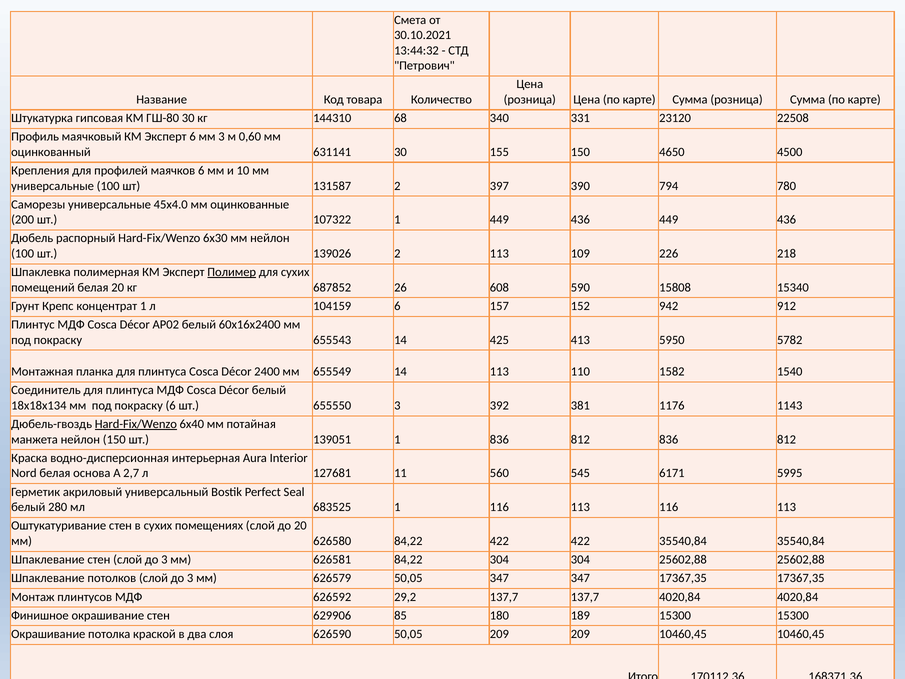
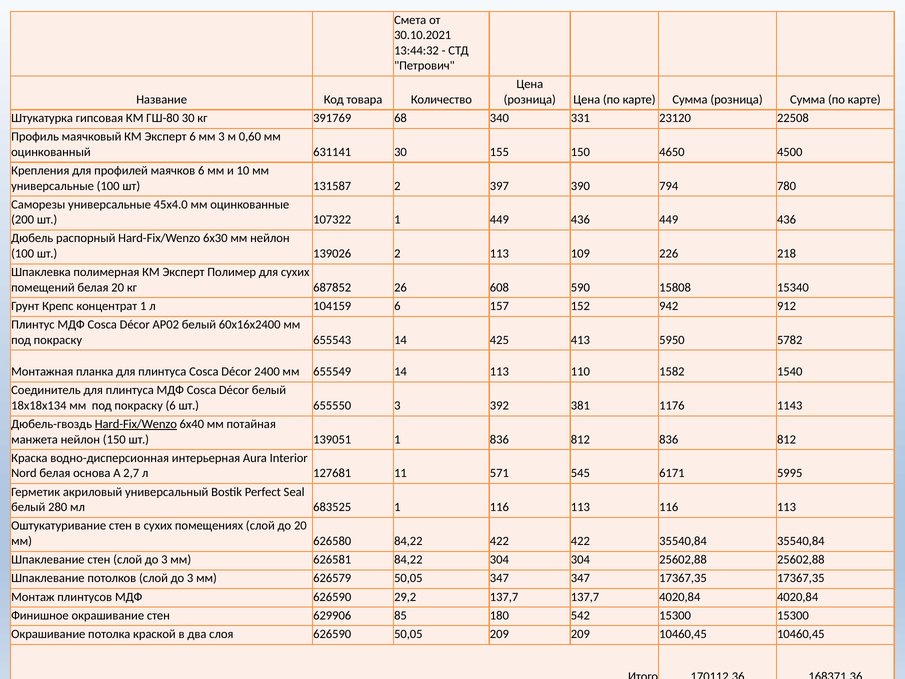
144310: 144310 -> 391769 (332, 118)
Полимер underline: present -> none (232, 272)
560: 560 -> 571 (499, 473)
МДФ 626592: 626592 -> 626590 (332, 597)
189: 189 -> 542 (580, 615)
